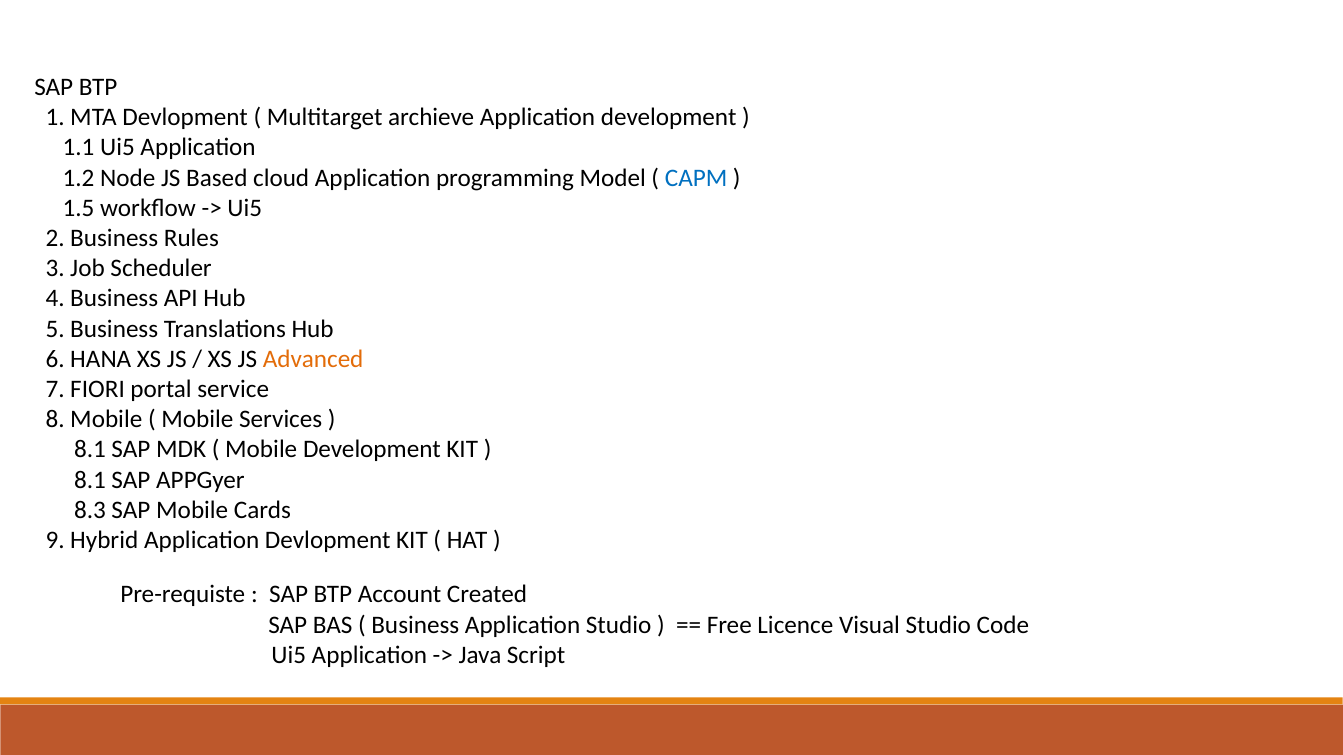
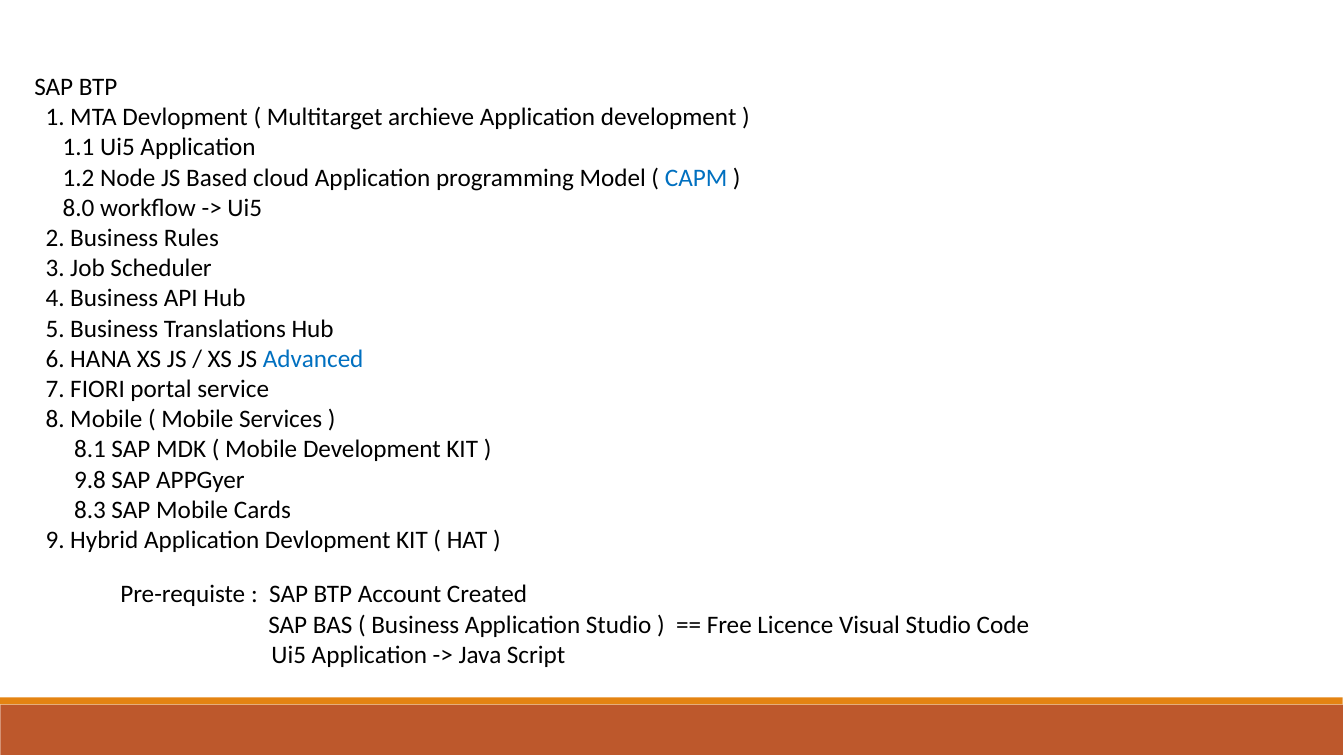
1.5: 1.5 -> 8.0 (79, 208)
Advanced colour: orange -> blue (313, 359)
8.1: 8.1 -> 9.8 (90, 480)
